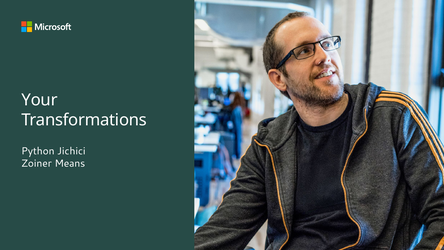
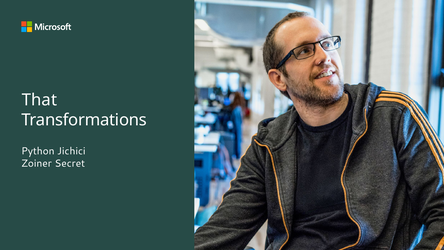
Your: Your -> That (39, 100)
Means: Means -> Secret (70, 163)
